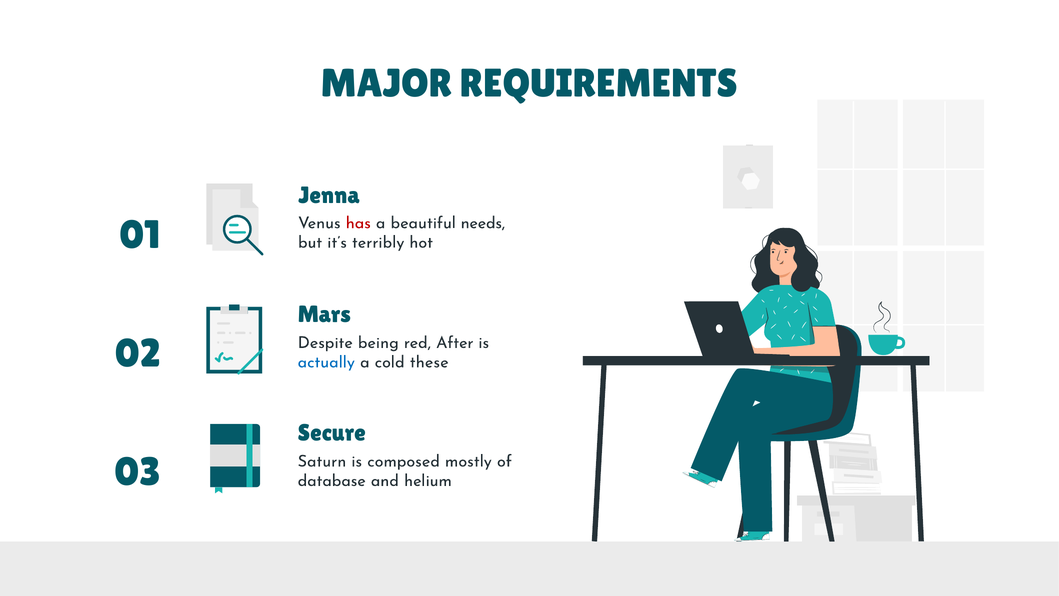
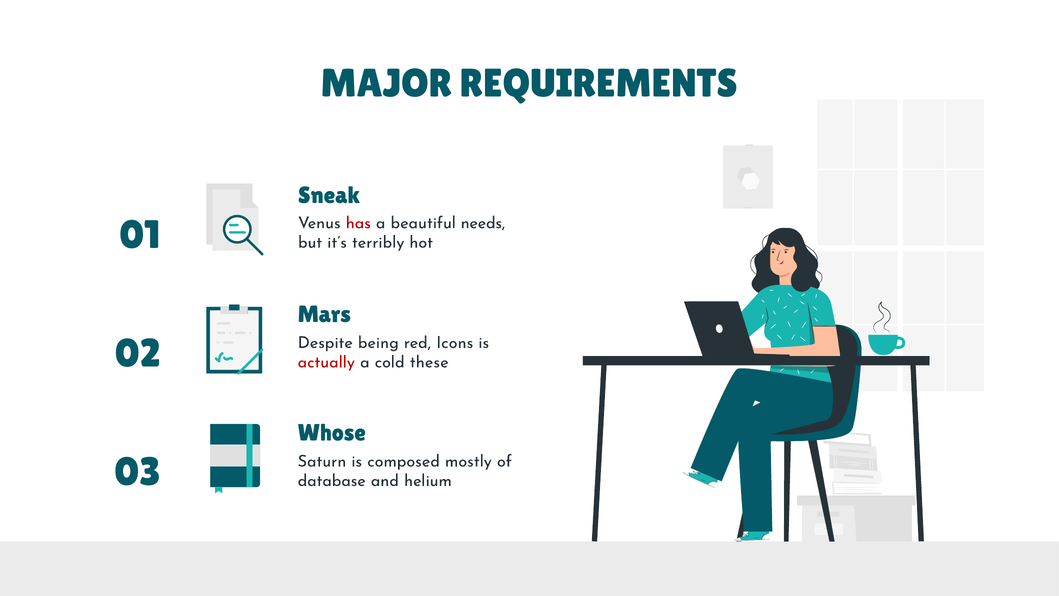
Jenna: Jenna -> Sneak (329, 195)
After: After -> Icons (455, 342)
actually colour: blue -> red (326, 362)
Secure: Secure -> Whose (332, 433)
